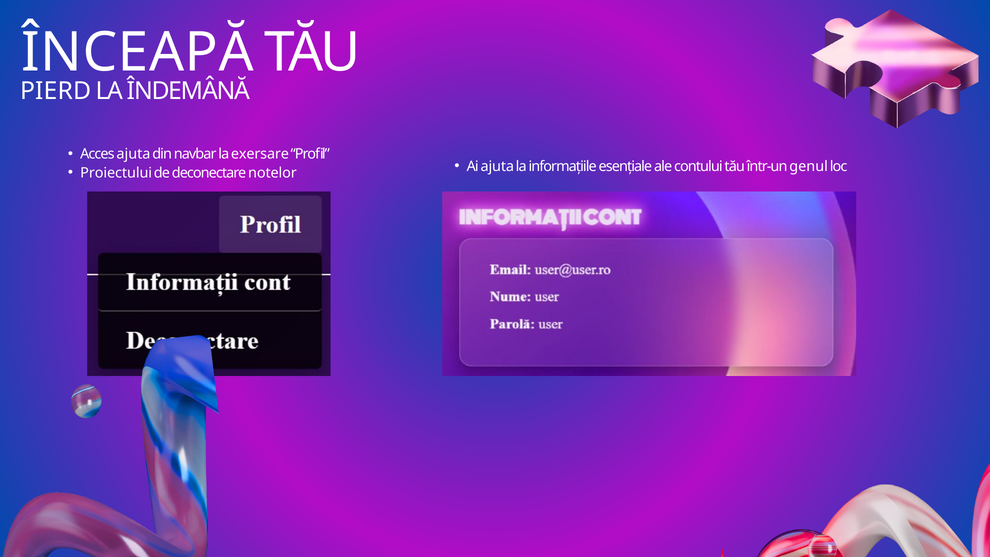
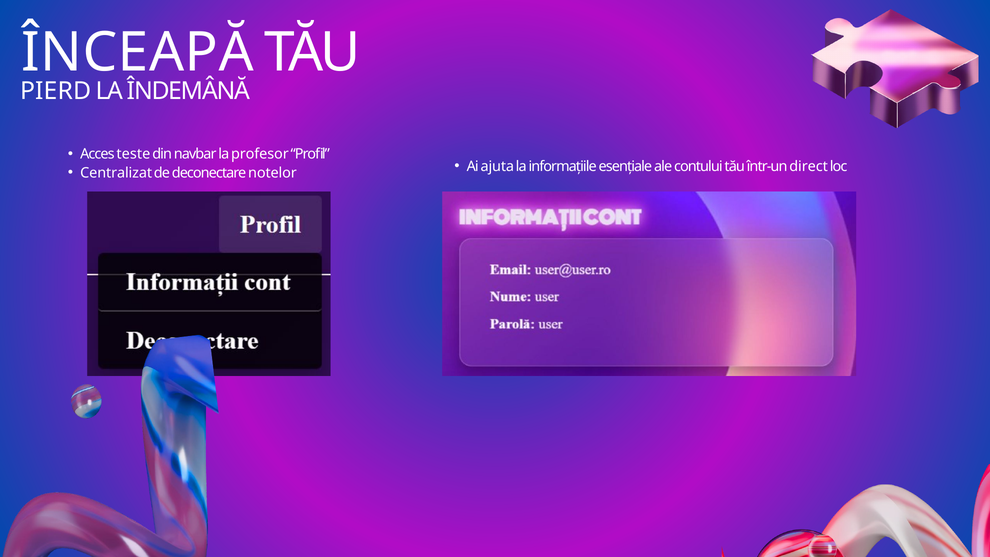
Acces ajuta: ajuta -> teste (133, 154)
exersare: exersare -> profesor (260, 154)
genul: genul -> direct (809, 166)
Proiectului: Proiectului -> Centralizat (116, 173)
